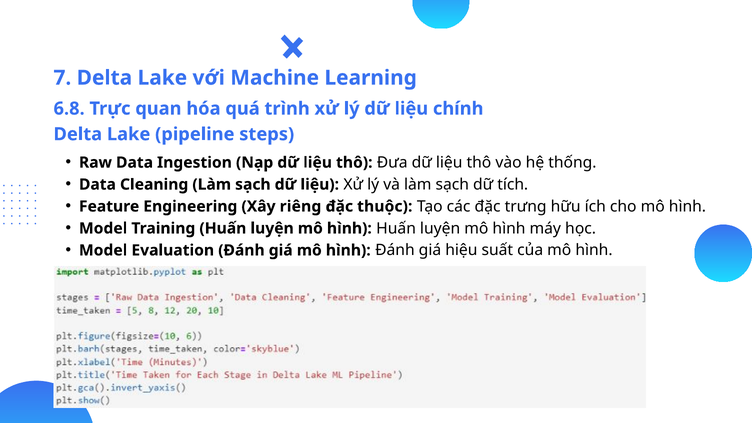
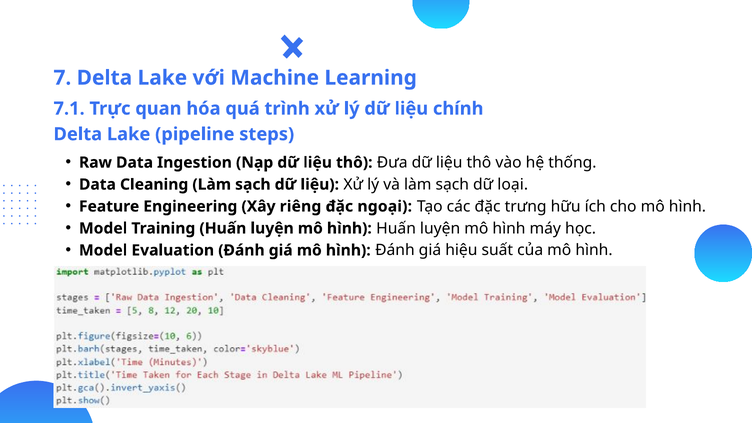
6.8: 6.8 -> 7.1 (69, 109)
tích: tích -> loại (513, 184)
thuộc: thuộc -> ngoại (385, 206)
